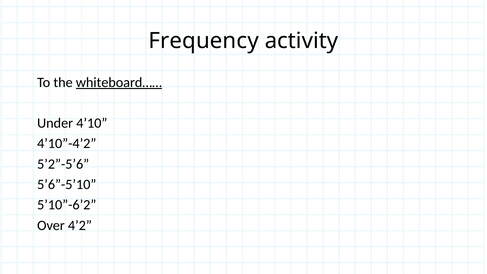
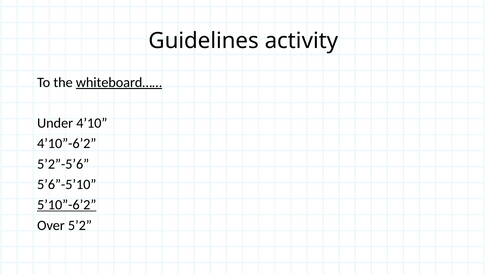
Frequency: Frequency -> Guidelines (204, 41)
4’10”-4’2: 4’10”-4’2 -> 4’10”-6’2 (67, 144)
5’10”-6’2 underline: none -> present (67, 205)
4’2: 4’2 -> 5’2 (80, 225)
